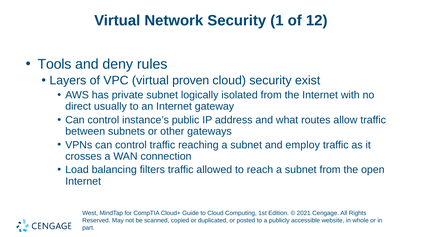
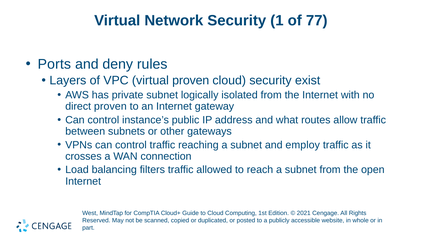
12: 12 -> 77 (317, 21)
Tools: Tools -> Ports (54, 64)
direct usually: usually -> proven (110, 107)
